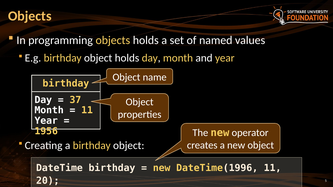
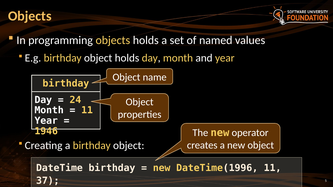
37: 37 -> 24 (75, 100)
1956: 1956 -> 1946 (46, 131)
20: 20 -> 37 (48, 181)
